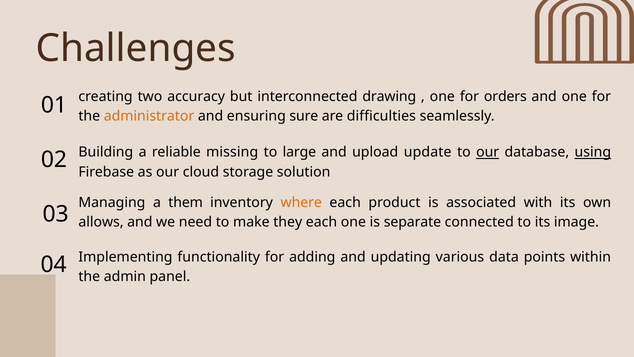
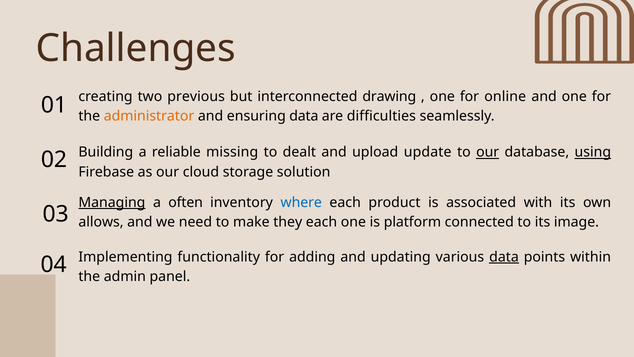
accuracy: accuracy -> previous (196, 97)
orders: orders -> online (505, 97)
ensuring sure: sure -> data (304, 116)
large: large -> dealt (299, 152)
Managing underline: none -> present (112, 202)
them: them -> often (186, 202)
where colour: orange -> blue (301, 202)
separate: separate -> platform (412, 222)
data underline: none -> present (504, 257)
